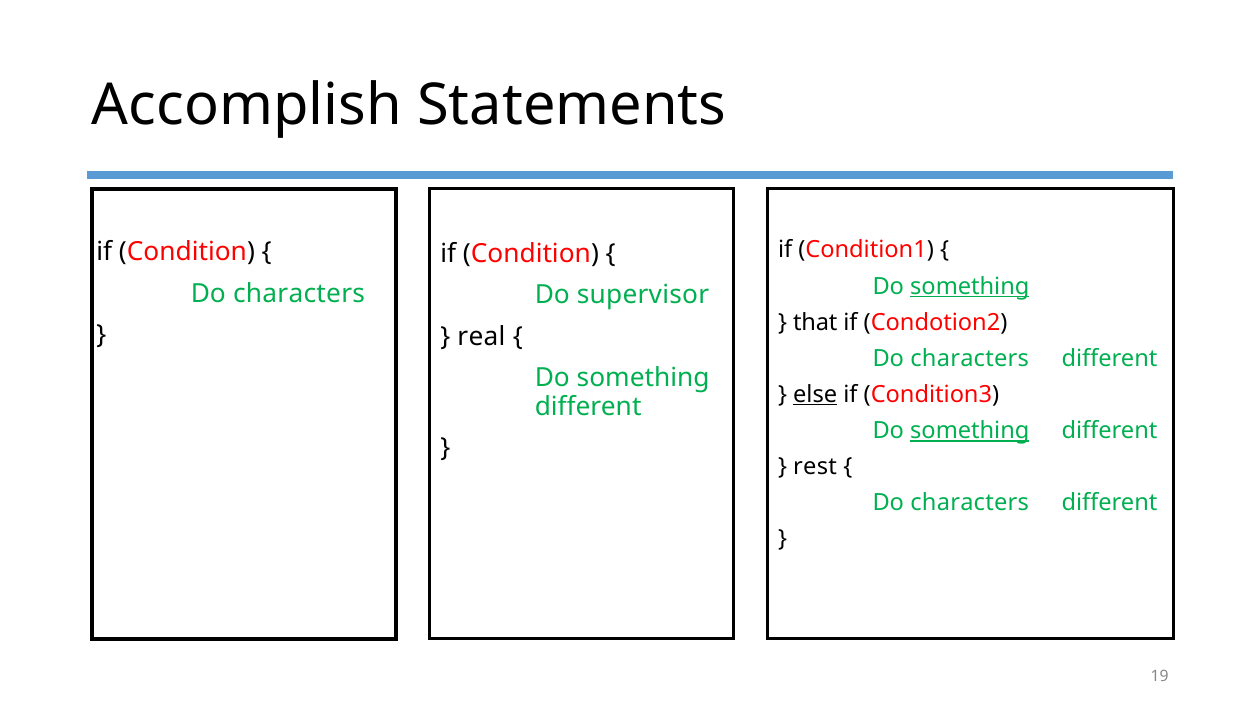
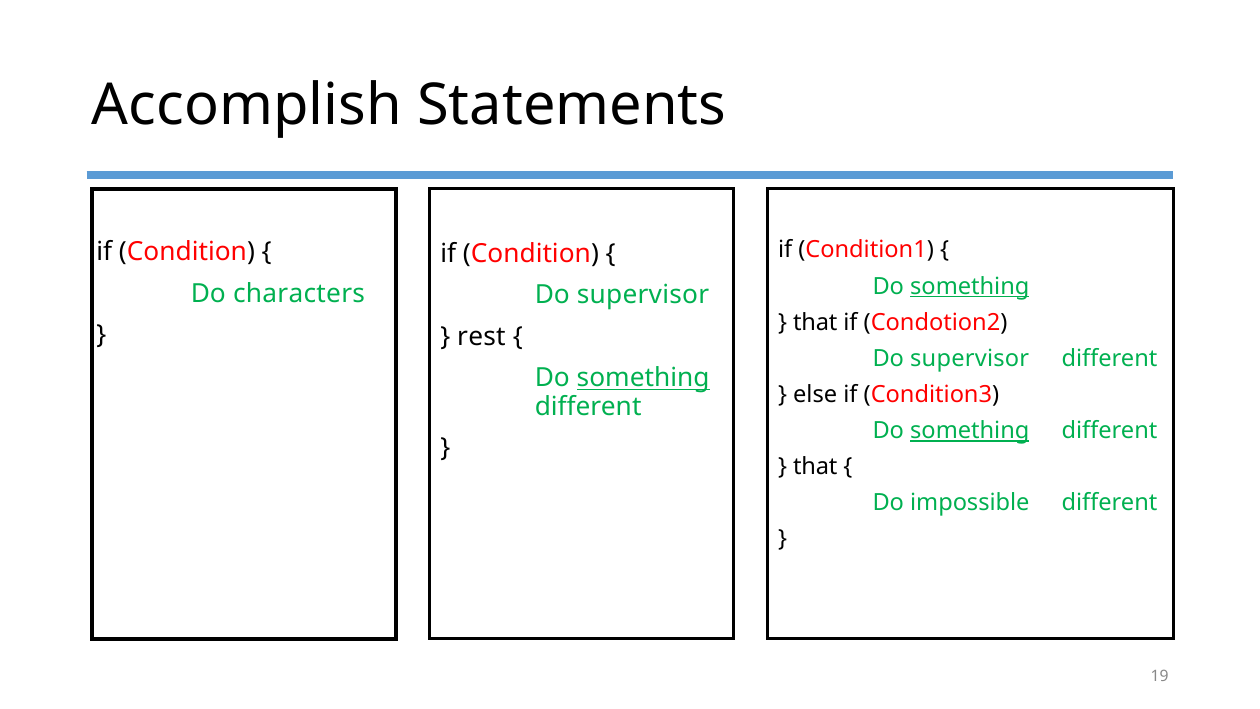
real: real -> rest (481, 337)
characters: characters -> supervisor (970, 358)
something underline: none -> present (643, 378)
else underline: present -> none (815, 394)
rest: rest -> that (815, 467)
characters: characters -> impossible (970, 503)
